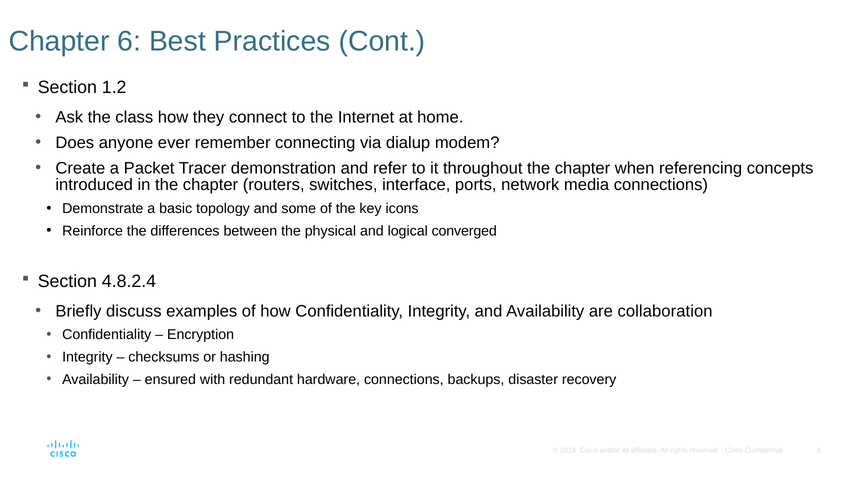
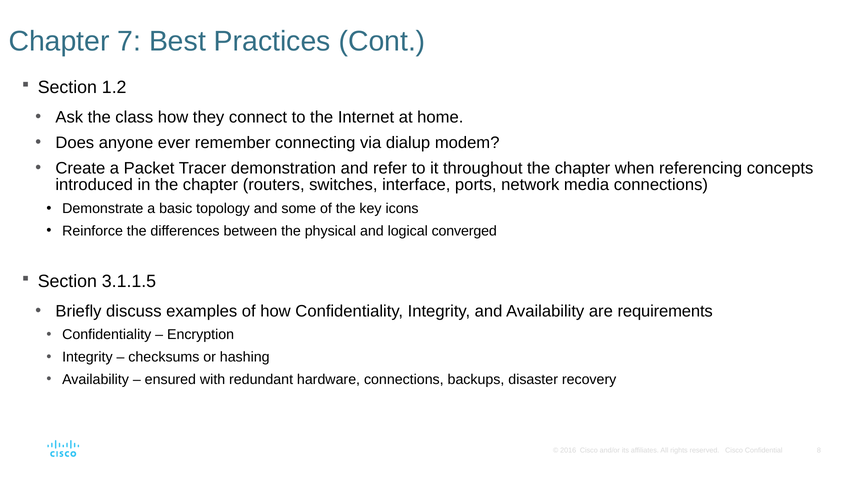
6: 6 -> 7 (129, 41)
4.8.2.4: 4.8.2.4 -> 3.1.1.5 (129, 281)
collaboration: collaboration -> requirements (665, 311)
